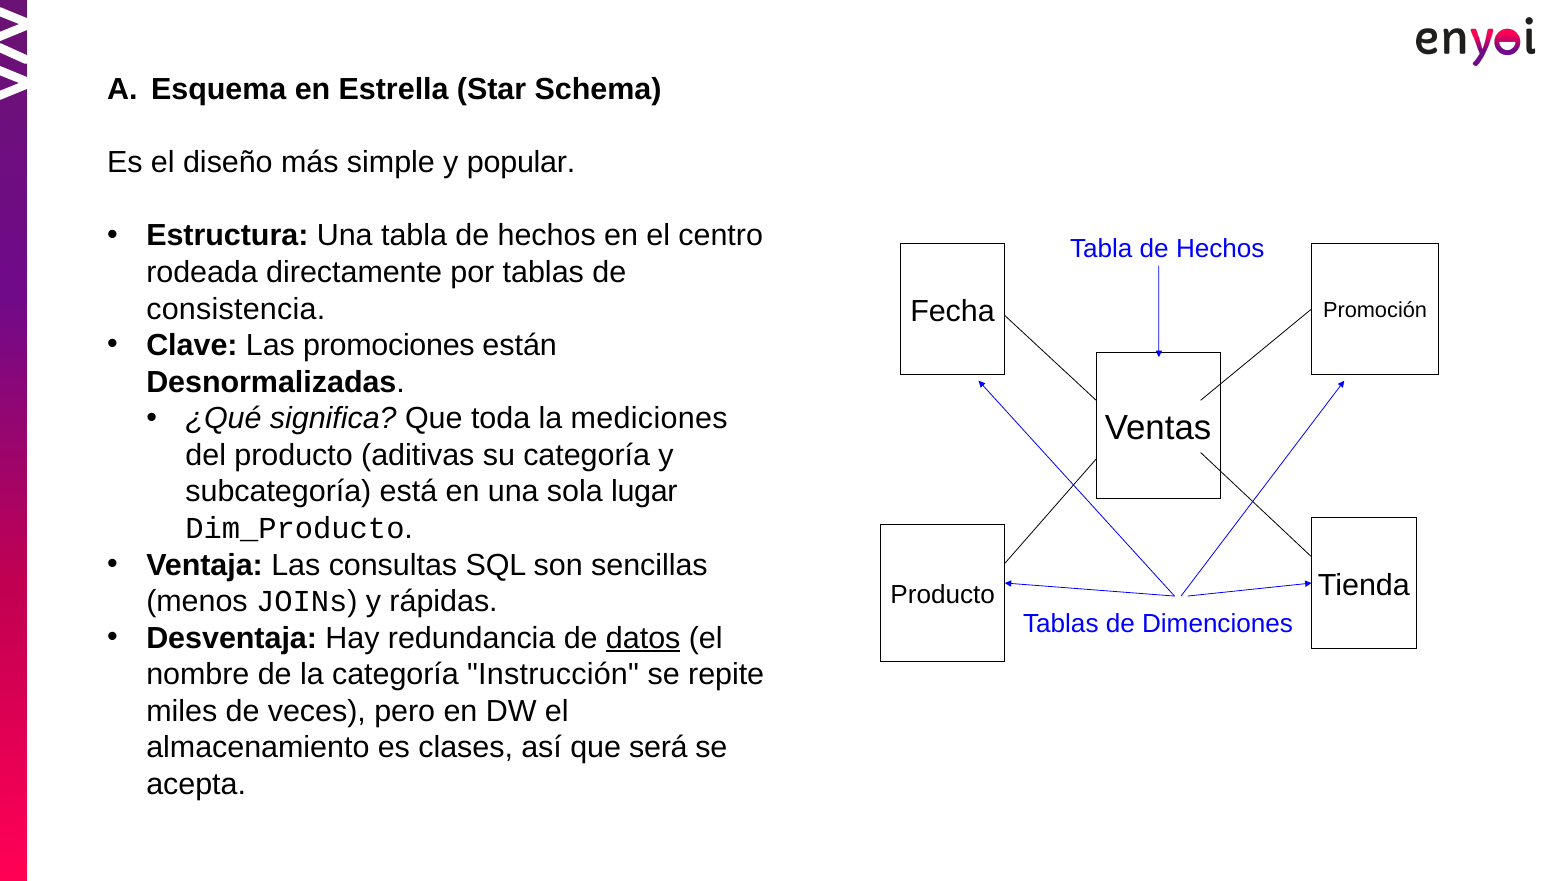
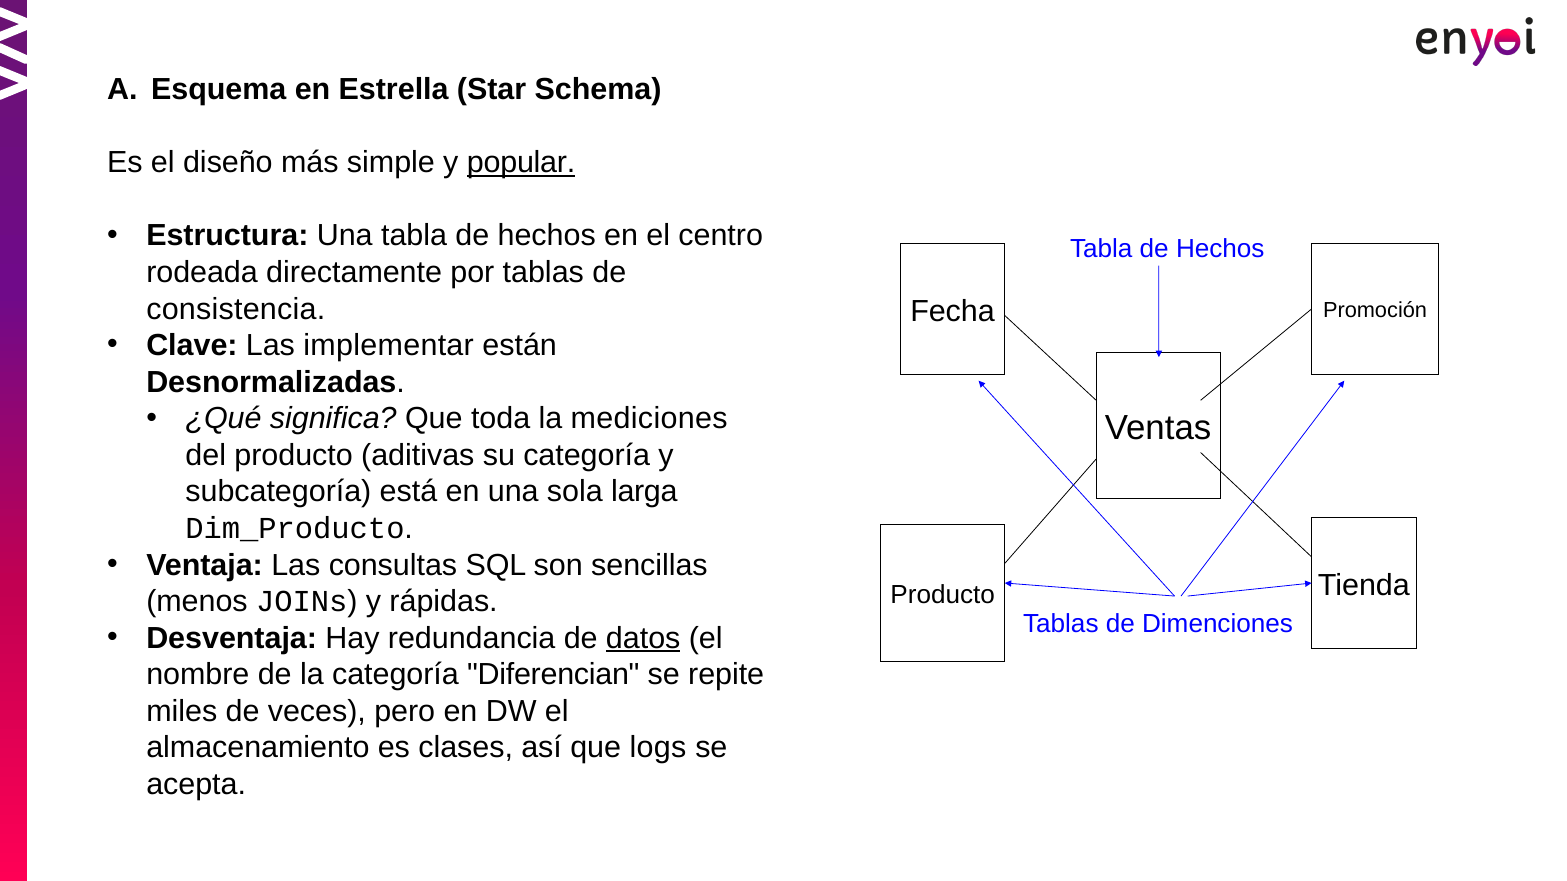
popular underline: none -> present (521, 163)
promociones: promociones -> implementar (389, 346)
lugar: lugar -> larga (644, 492)
Instrucción: Instrucción -> Diferencian (553, 675)
será: será -> logs (658, 748)
